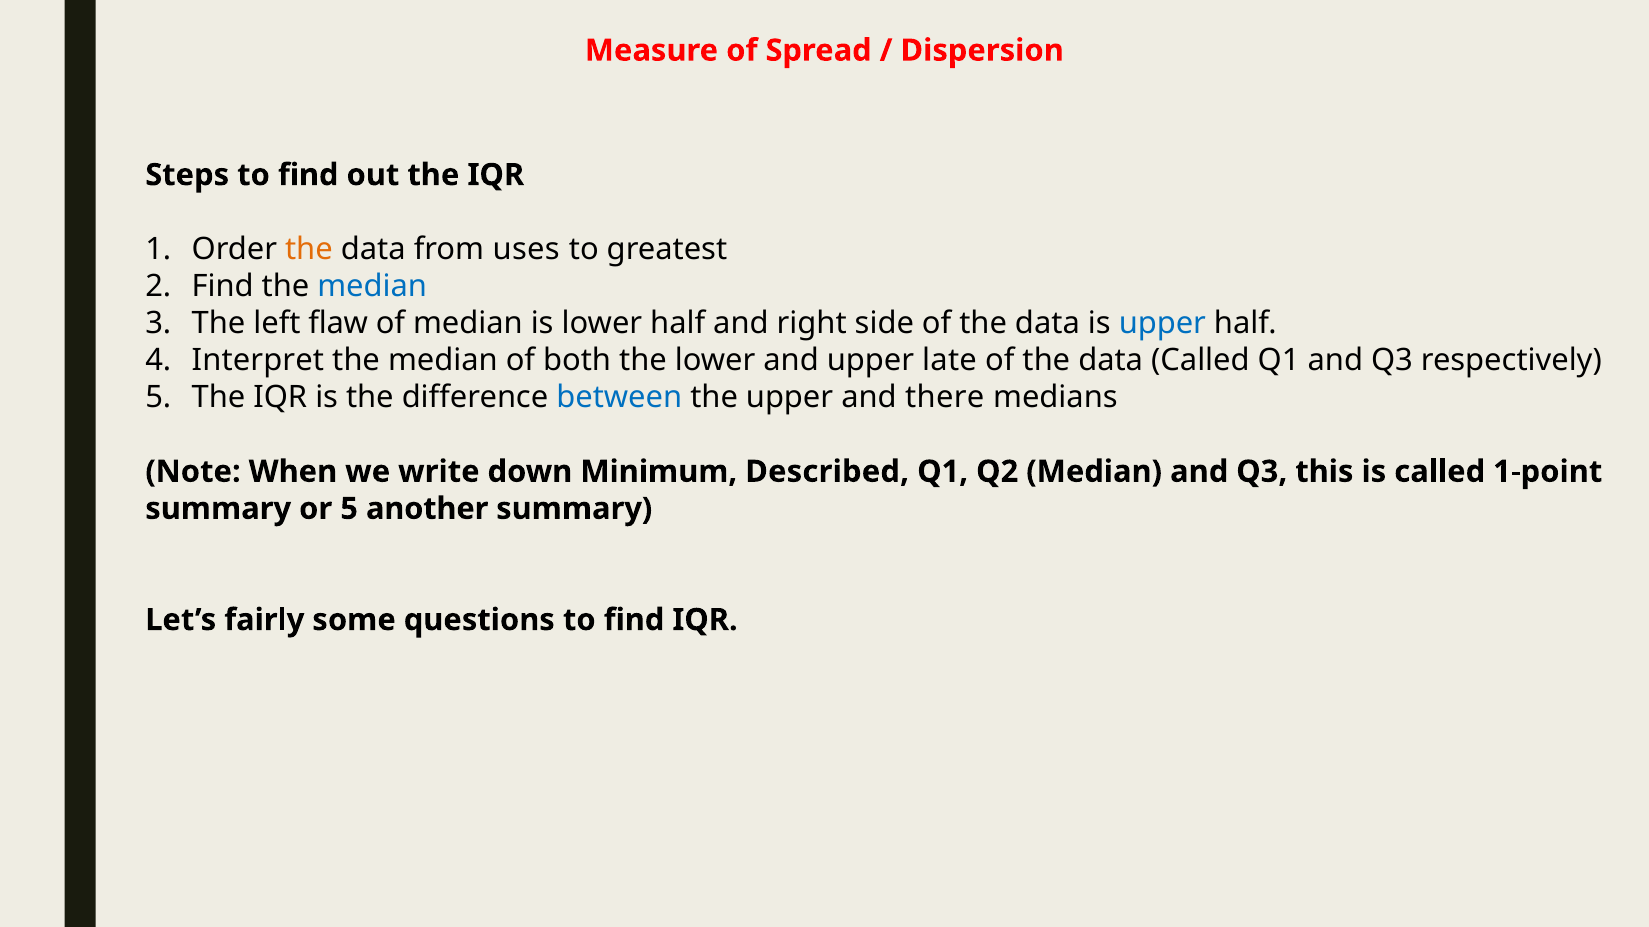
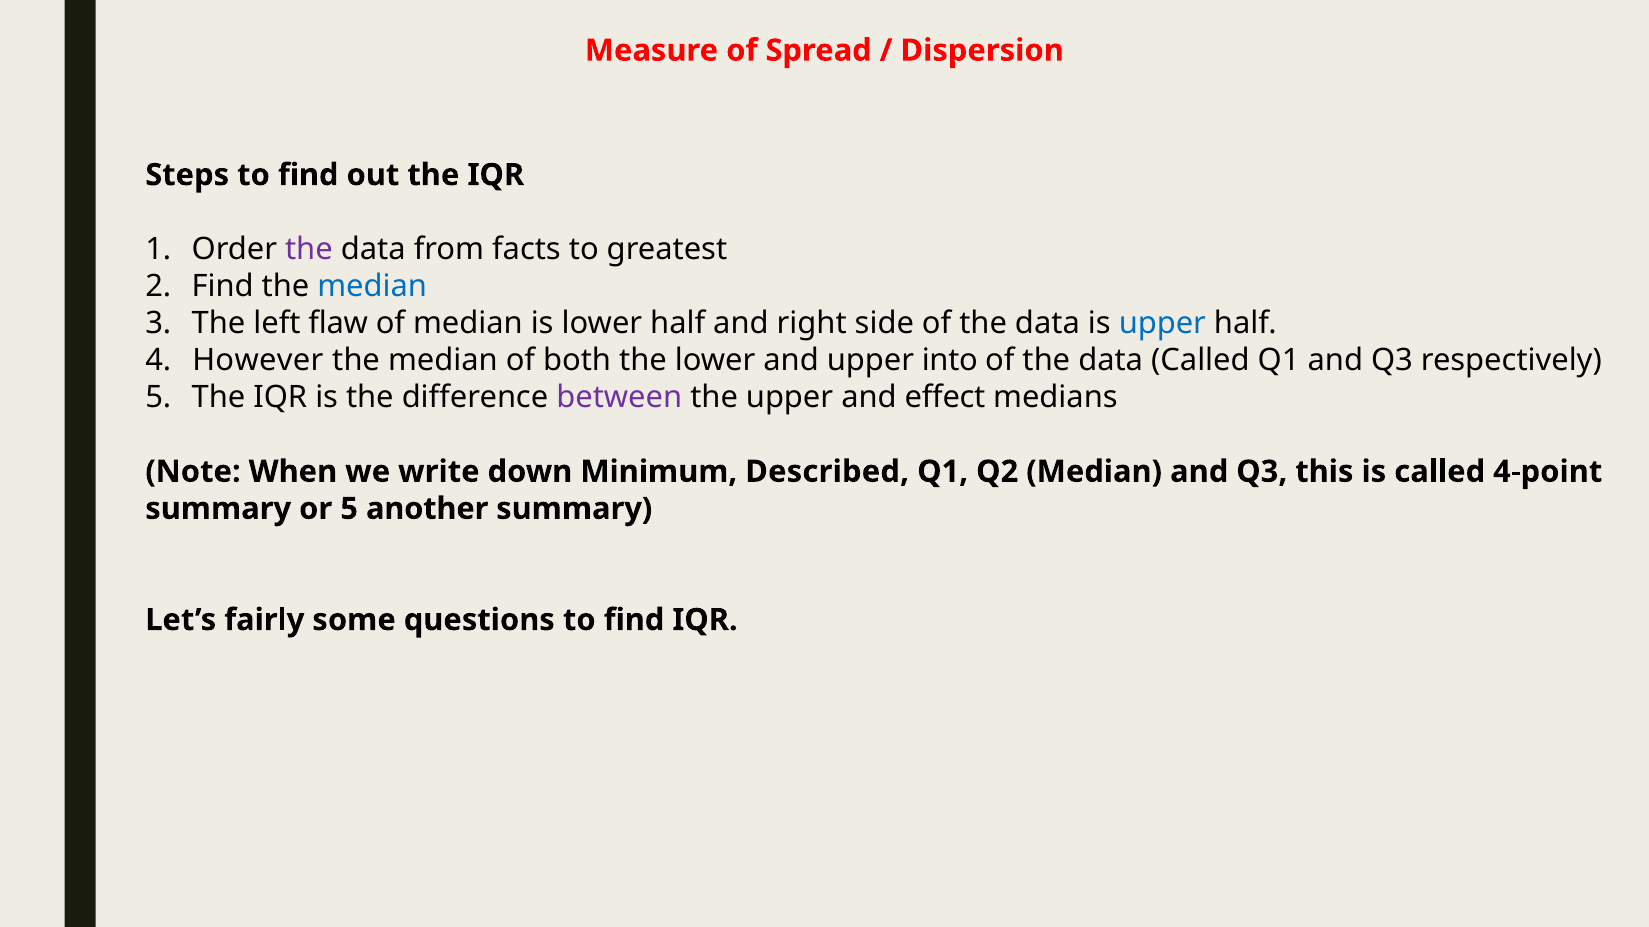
the colour: orange -> purple (309, 249)
uses: uses -> facts (526, 249)
Interpret: Interpret -> However (258, 361)
late: late -> into (950, 361)
between colour: blue -> purple (619, 398)
there: there -> effect (945, 398)
1-point: 1-point -> 4-point (1548, 472)
